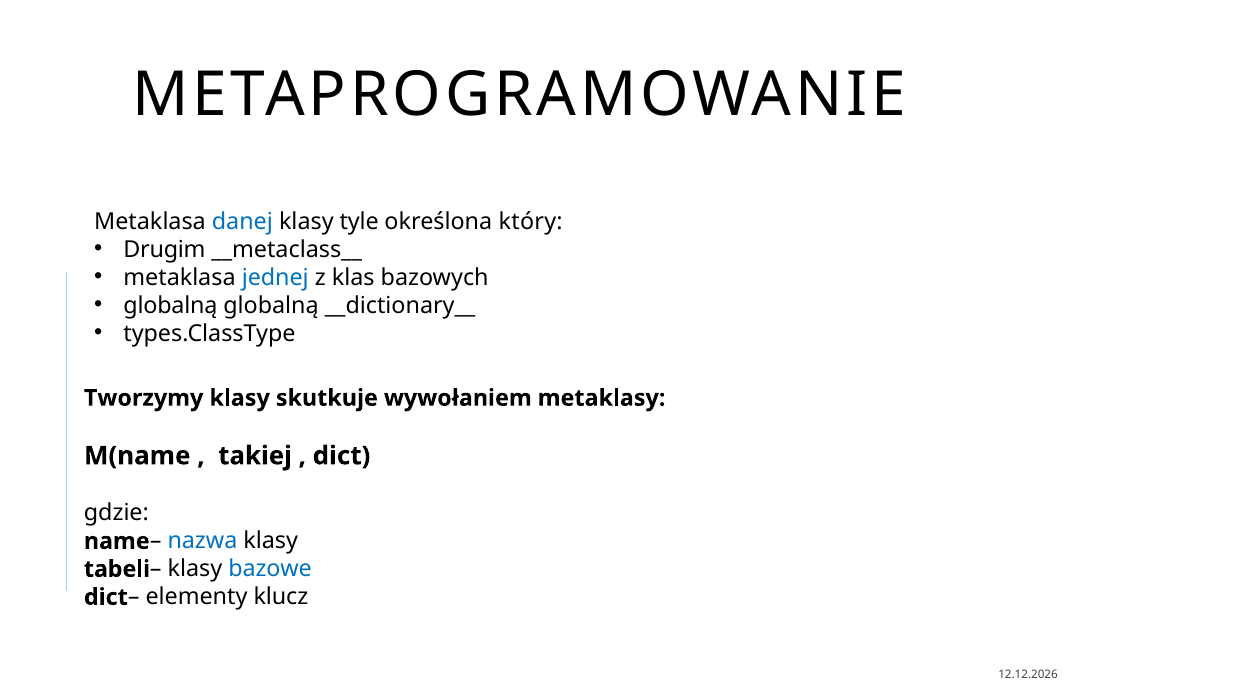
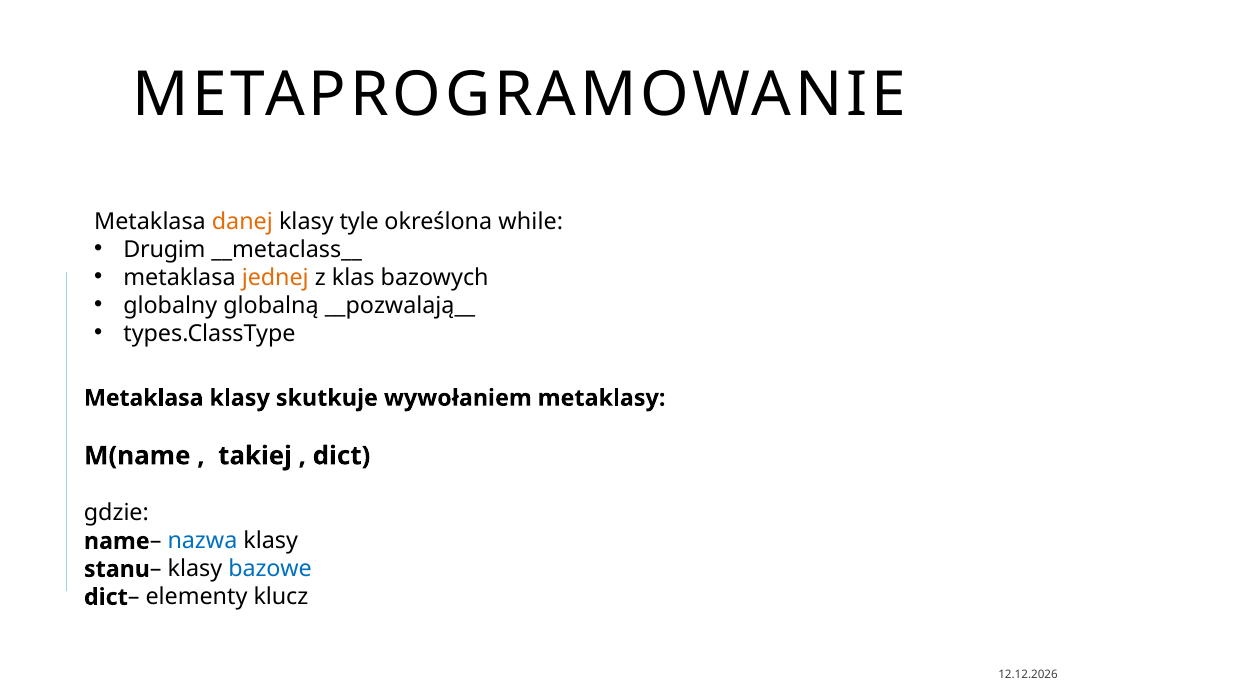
danej colour: blue -> orange (242, 221)
który: który -> while (531, 221)
jednej colour: blue -> orange (275, 277)
globalną: globalną -> globalny (170, 306)
__dictionary__: __dictionary__ -> __pozwalają__ (400, 306)
Tworzymy: Tworzymy -> Metaklasa (144, 398)
tabeli: tabeli -> stanu (117, 569)
